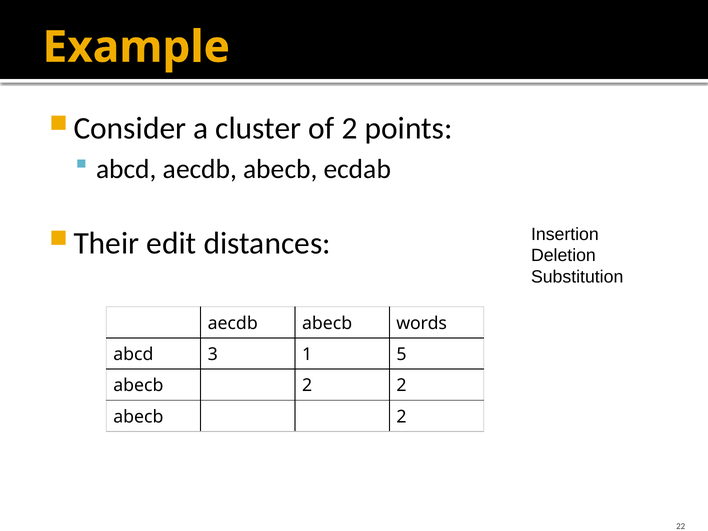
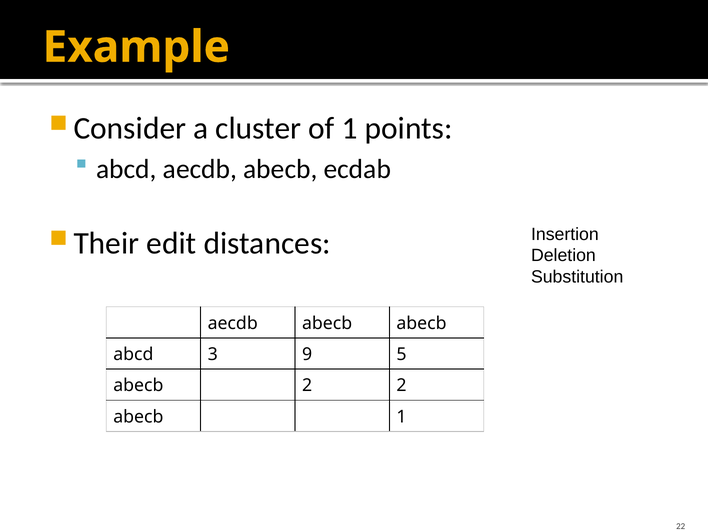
of 2: 2 -> 1 (350, 128)
abecb words: words -> abecb (422, 323)
1: 1 -> 9 (307, 354)
2: 2 -> 1 (401, 417)
